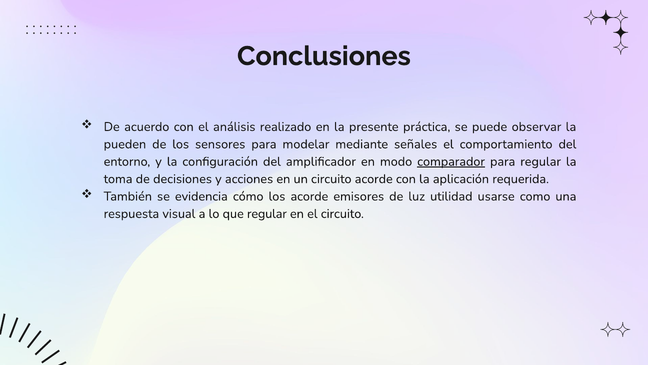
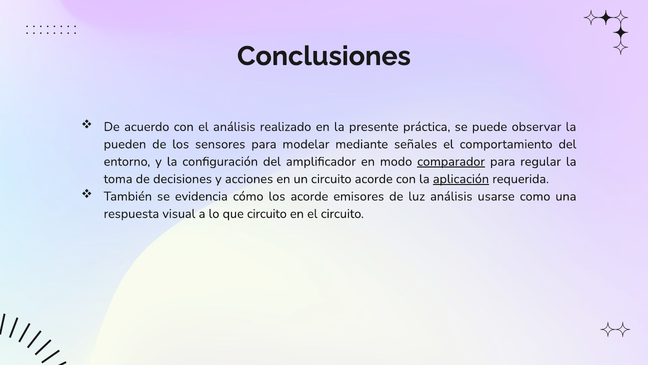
aplicación underline: none -> present (461, 179)
luz utilidad: utilidad -> análisis (451, 196)
que regular: regular -> circuito (267, 213)
